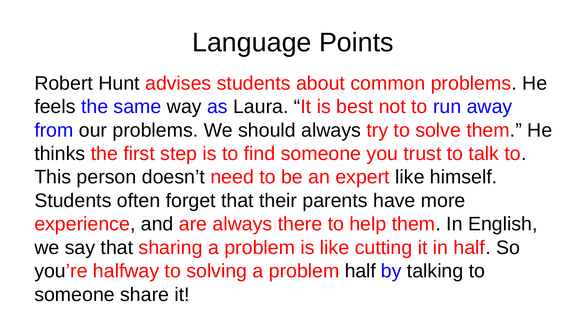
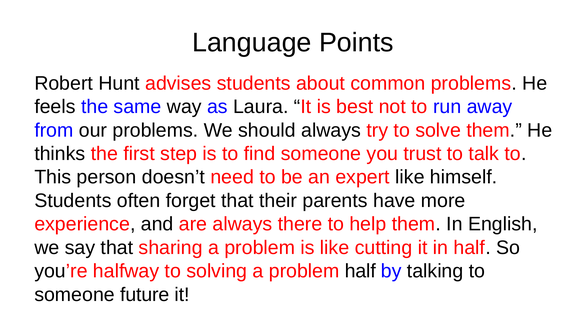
share: share -> future (145, 294)
